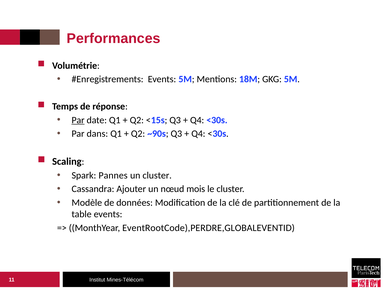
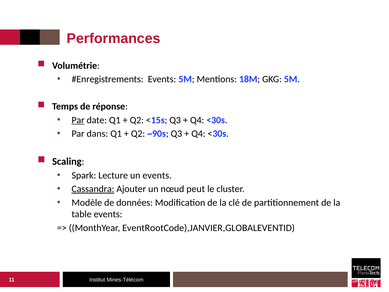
Pannes: Pannes -> Lecture (113, 175)
un cluster: cluster -> events (157, 175)
Cassandra underline: none -> present (93, 189)
mois: mois -> peut (196, 189)
EventRootCode),PERDRE,GLOBALEVENTID: EventRootCode),PERDRE,GLOBALEVENTID -> EventRootCode),JANVIER,GLOBALEVENTID (209, 228)
